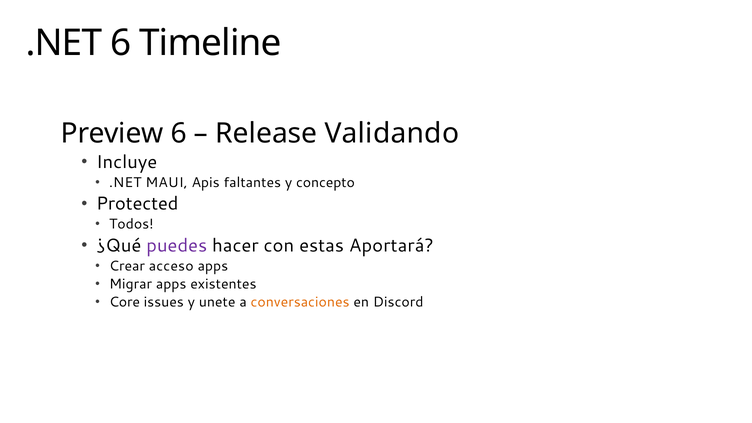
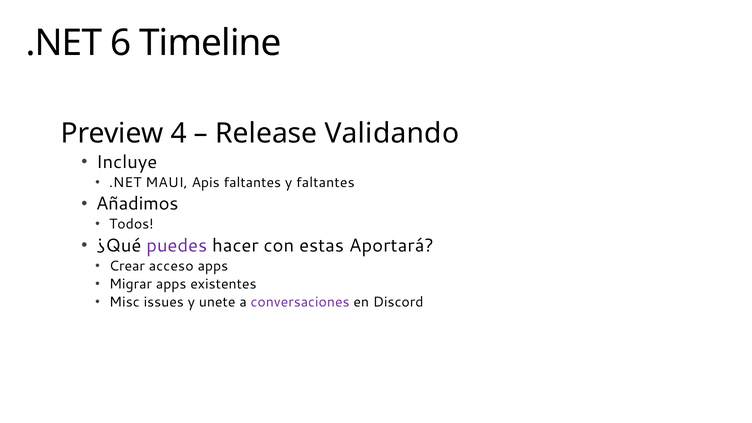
Preview 6: 6 -> 4 (179, 133)
y concepto: concepto -> faltantes (325, 183)
Protected: Protected -> Añadimos (137, 204)
Core: Core -> Misc (124, 302)
conversaciones colour: orange -> purple (300, 302)
